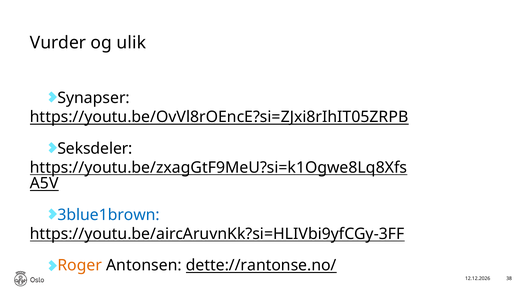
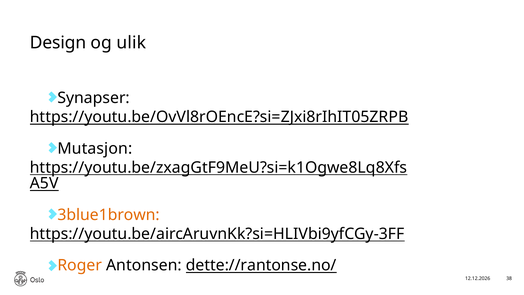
Vurder: Vurder -> Design (58, 43)
Seksdeler: Seksdeler -> Mutasjon (95, 148)
3blue1brown colour: blue -> orange (109, 215)
